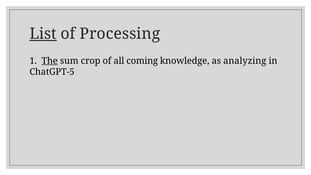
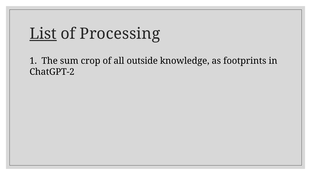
The underline: present -> none (50, 61)
coming: coming -> outside (142, 61)
analyzing: analyzing -> footprints (245, 61)
ChatGPT-5: ChatGPT-5 -> ChatGPT-2 (52, 72)
